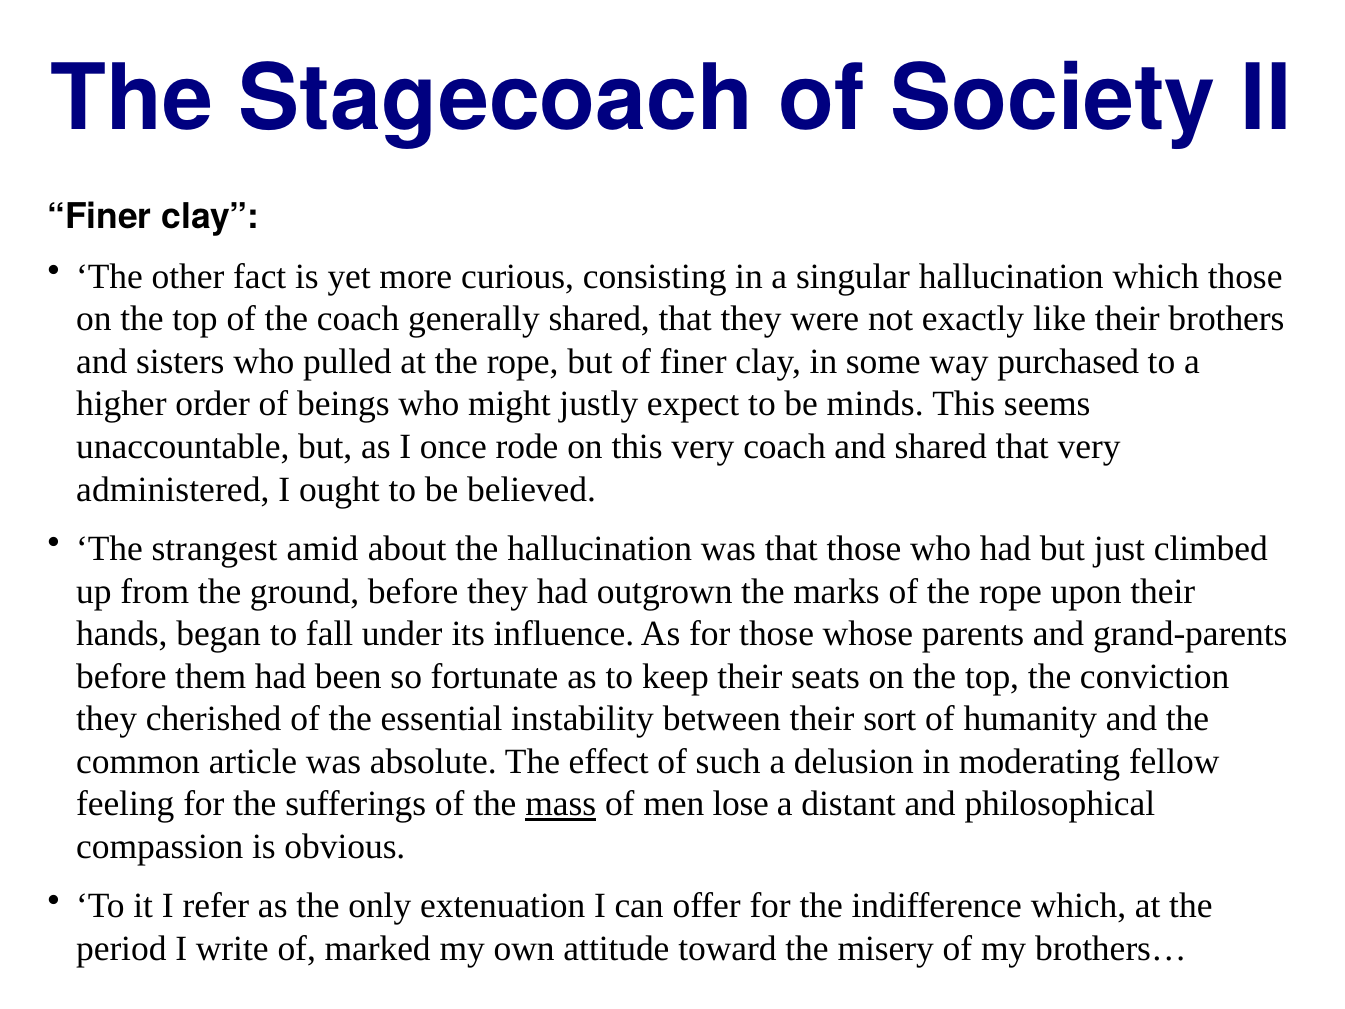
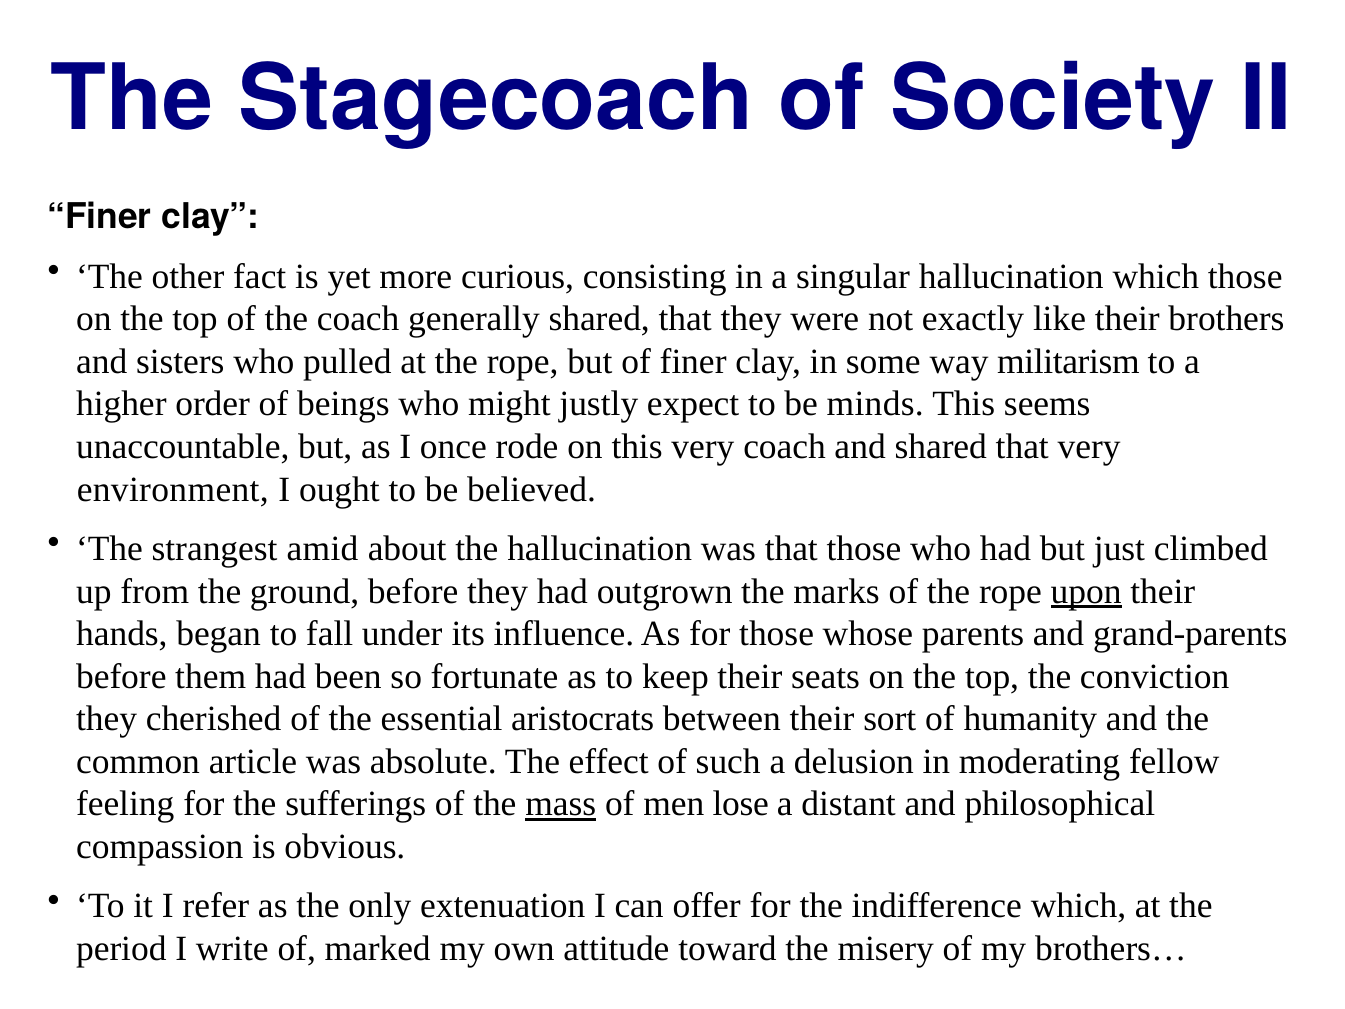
purchased: purchased -> militarism (1068, 361)
administered: administered -> environment (173, 489)
upon underline: none -> present (1086, 591)
instability: instability -> aristocrats (583, 719)
